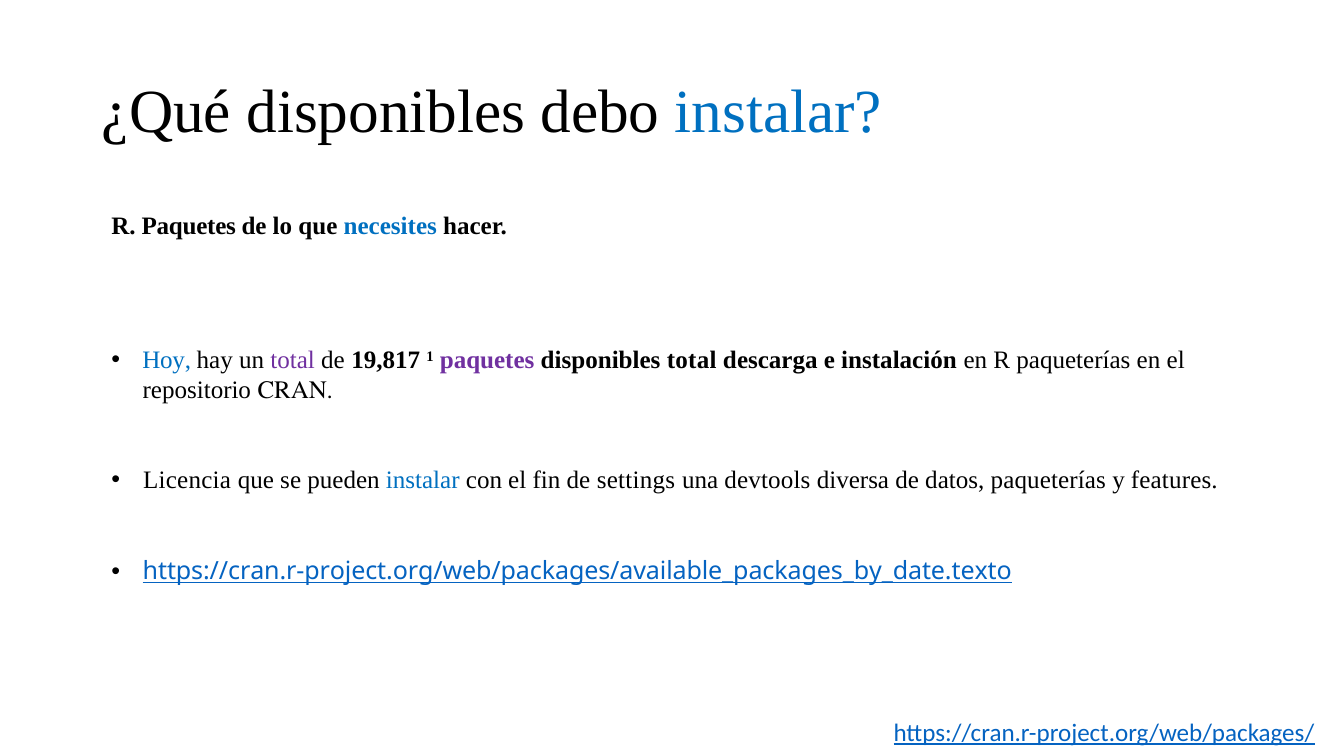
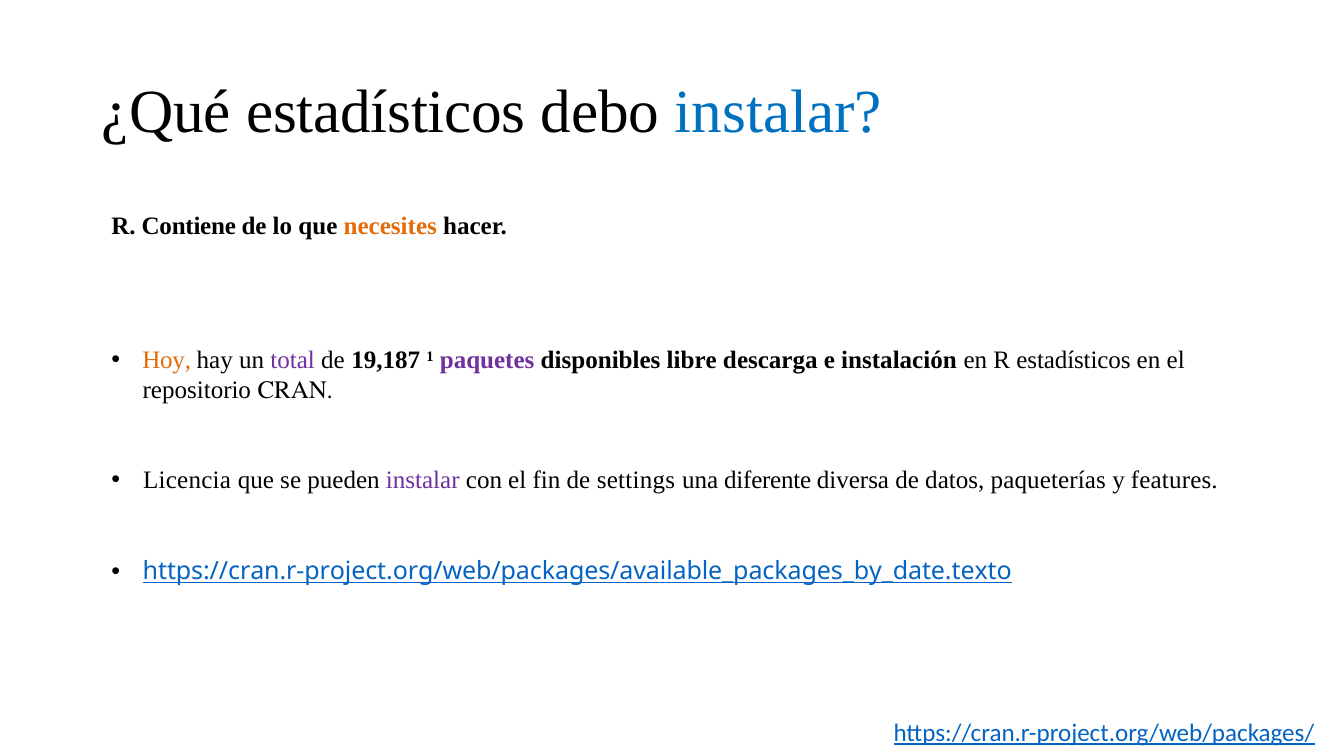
¿Qué disponibles: disponibles -> estadísticos (386, 112)
R Paquetes: Paquetes -> Contiene (189, 226)
necesites colour: blue -> orange (390, 226)
Hoy colour: blue -> orange (167, 360)
19,817: 19,817 -> 19,187 (386, 360)
disponibles total: total -> libre (692, 360)
R paqueterías: paqueterías -> estadísticos (1073, 360)
instalar colour: blue -> purple (423, 481)
devtools: devtools -> diferente (768, 481)
